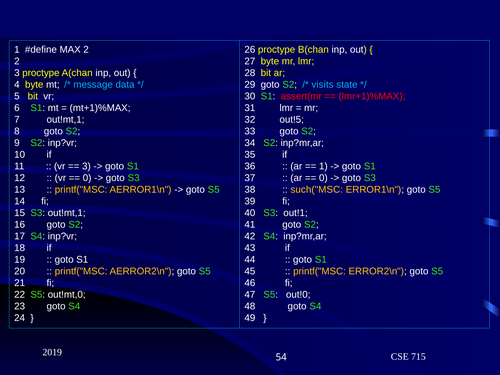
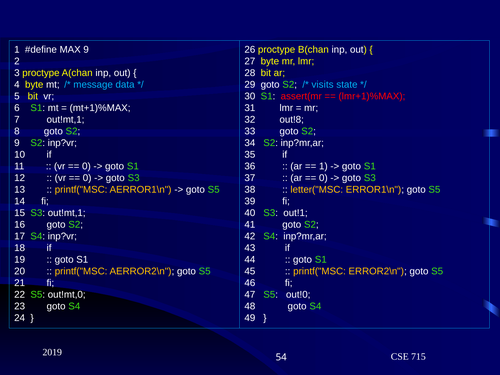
MAX 2: 2 -> 9 (86, 49)
out!5: out!5 -> out!8 (292, 120)
3: 3 -> 0 (86, 166)
such("MSC: such("MSC -> letter("MSC (317, 190)
